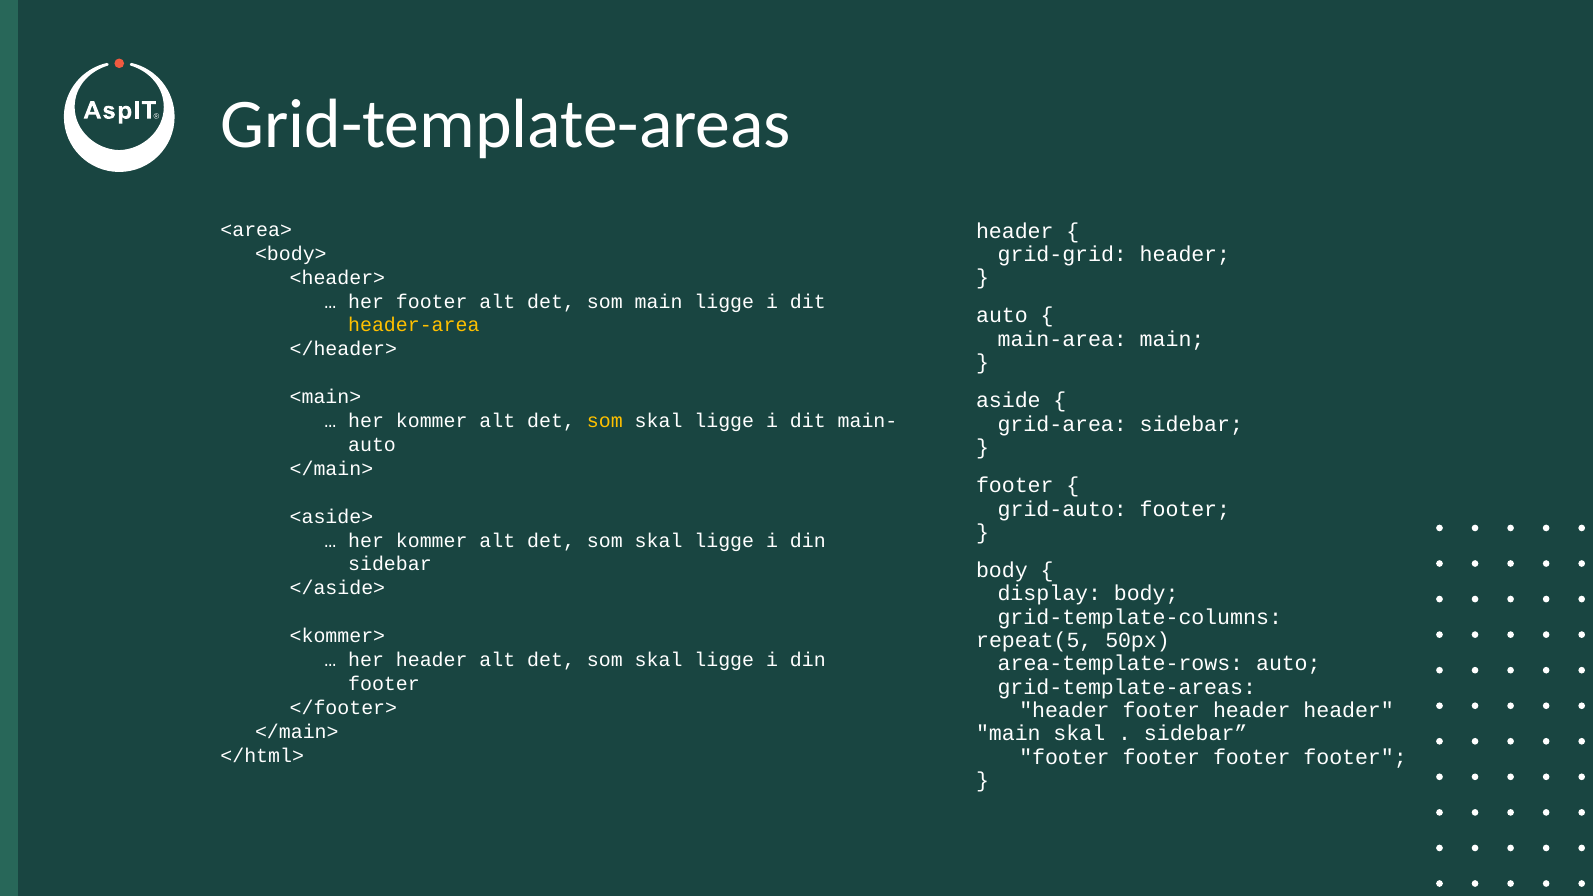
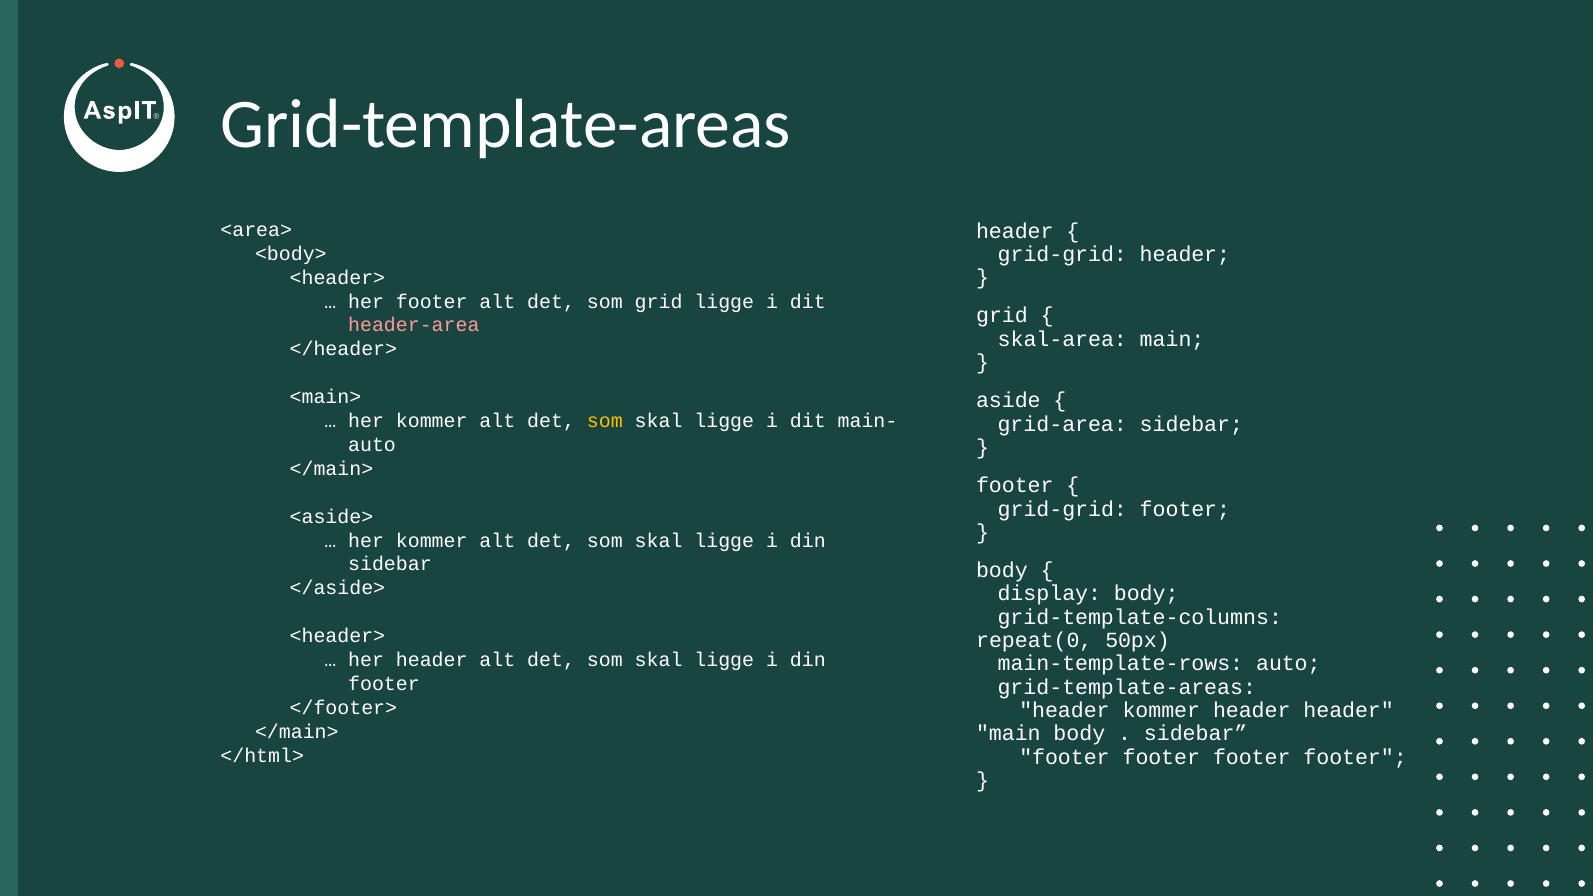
som main: main -> grid (659, 302)
auto: auto -> grid (1002, 316)
header-area colour: yellow -> pink (414, 325)
main-area: main-area -> skal-area (1062, 339)
grid-auto: grid-auto -> grid-grid (1062, 509)
<kommer>: <kommer> -> <header> (337, 636)
repeat(5: repeat(5 -> repeat(0 (1034, 641)
area-template-rows: area-template-rows -> main-template-rows (1120, 664)
header footer: footer -> kommer (1161, 711)
main skal: skal -> body (1079, 734)
